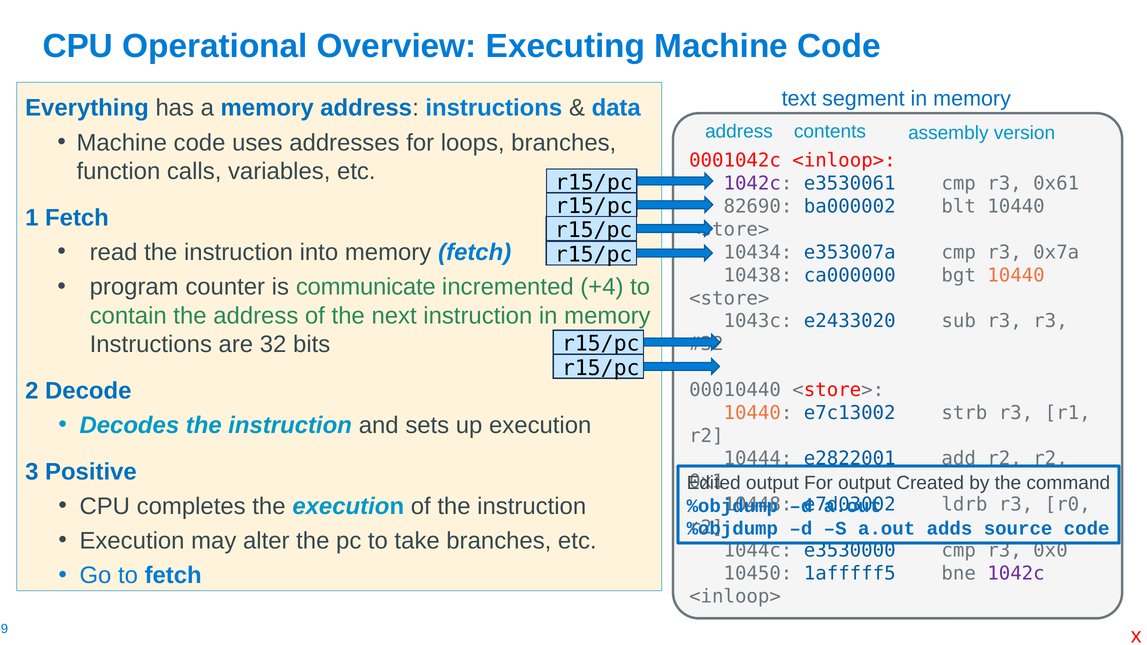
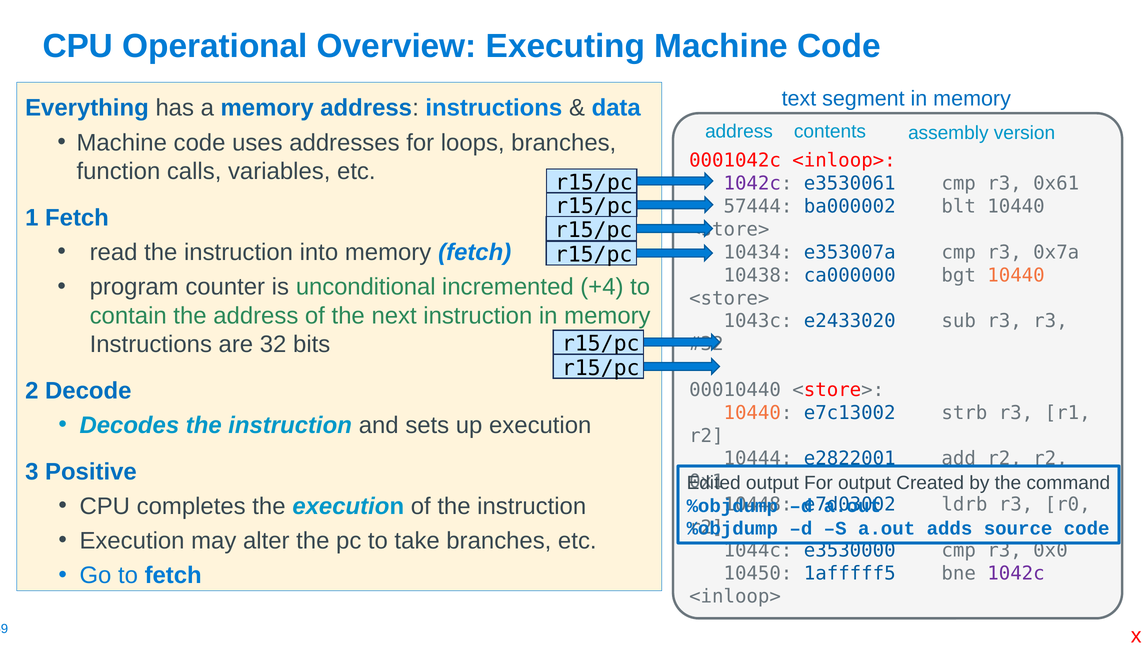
82690: 82690 -> 57444 (758, 207)
communicate: communicate -> unconditional (366, 287)
